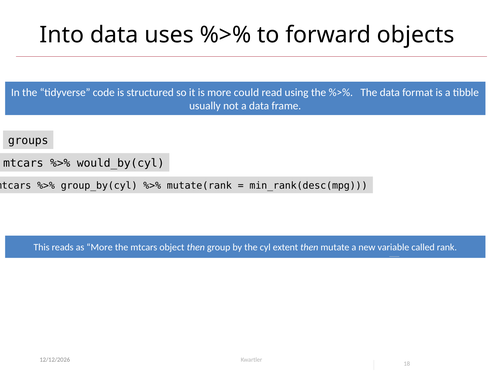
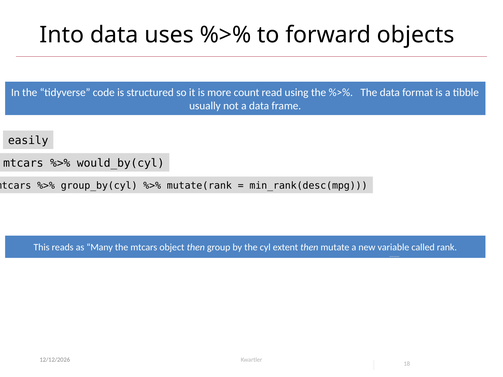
could: could -> count (247, 93)
groups: groups -> easily (28, 141)
as More: More -> Many (100, 248)
